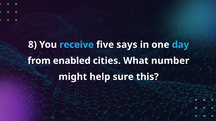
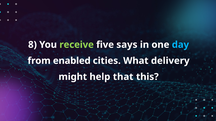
receive colour: light blue -> light green (77, 45)
number: number -> delivery (170, 61)
sure: sure -> that (123, 77)
